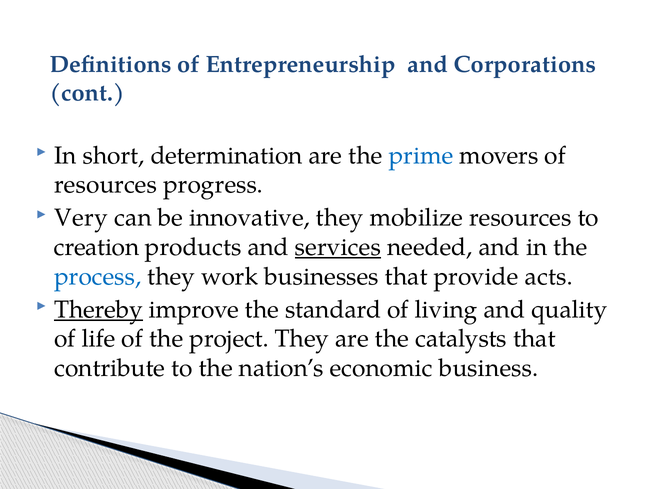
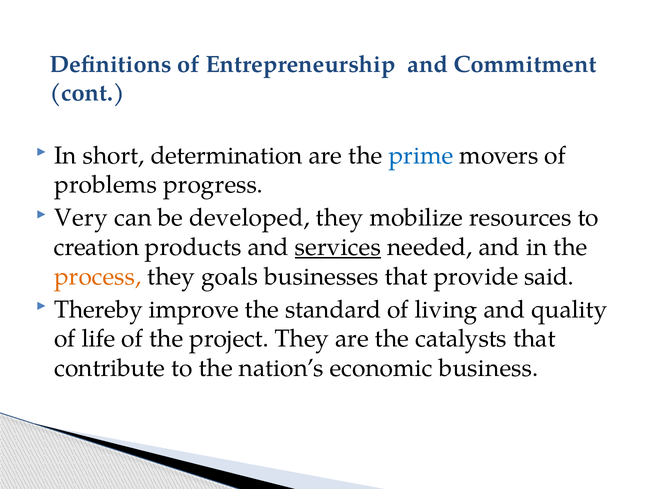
Corporations: Corporations -> Commitment (525, 65)
resources: resources -> problems (106, 185)
innovative: innovative -> developed (249, 218)
process colour: blue -> orange (98, 277)
work: work -> goals (230, 277)
acts: acts -> said (549, 277)
Thereby underline: present -> none (99, 310)
